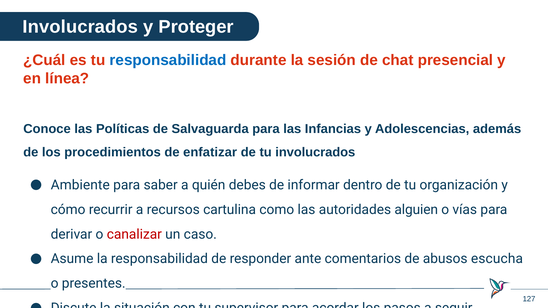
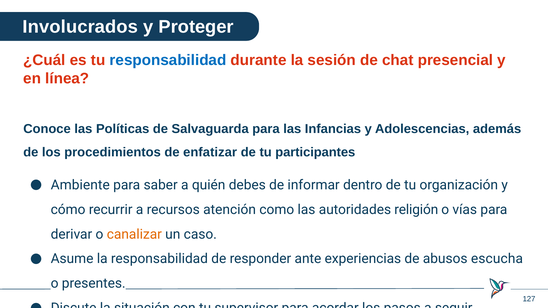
tu involucrados: involucrados -> participantes (315, 152)
cartulina: cartulina -> atención (230, 210)
alguien: alguien -> religión (416, 210)
canalizar colour: red -> orange (134, 234)
comentarios: comentarios -> experiencias (363, 259)
